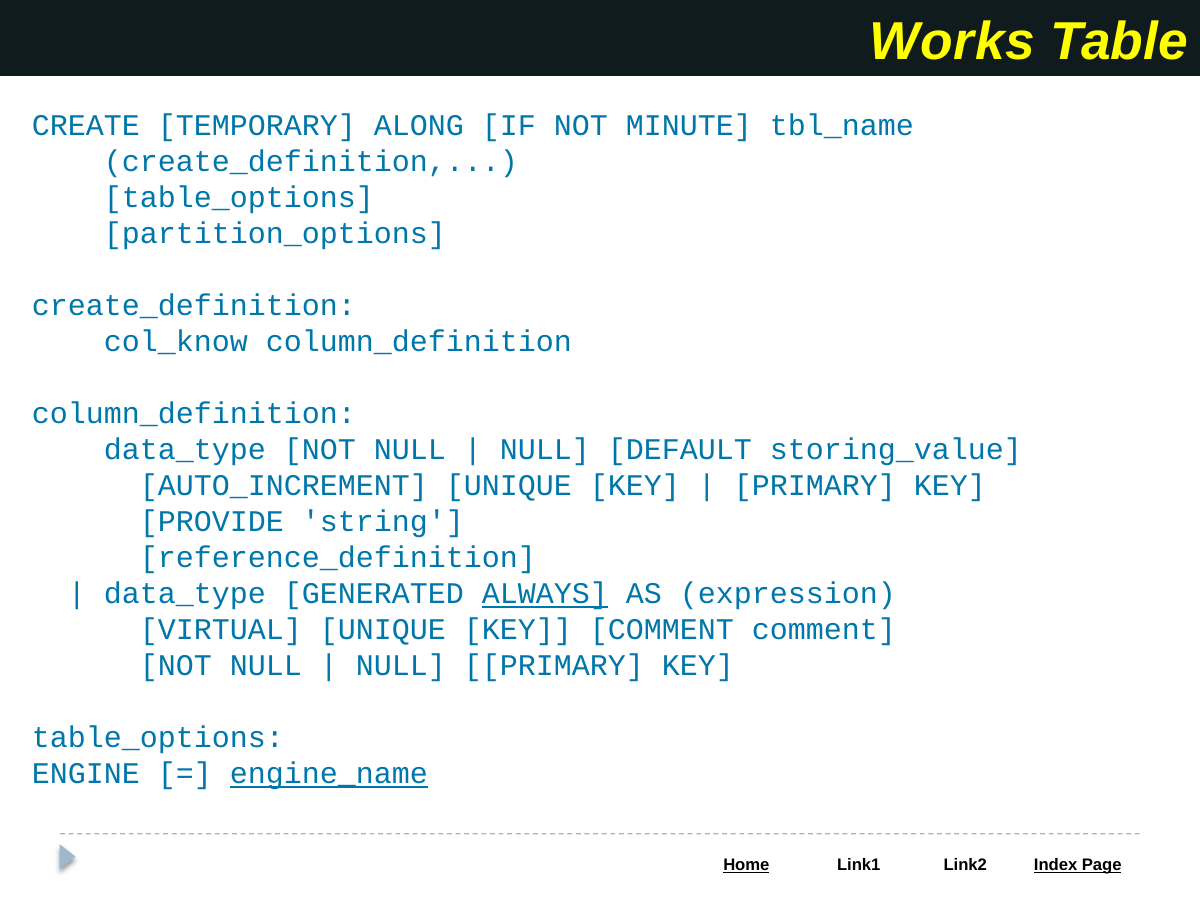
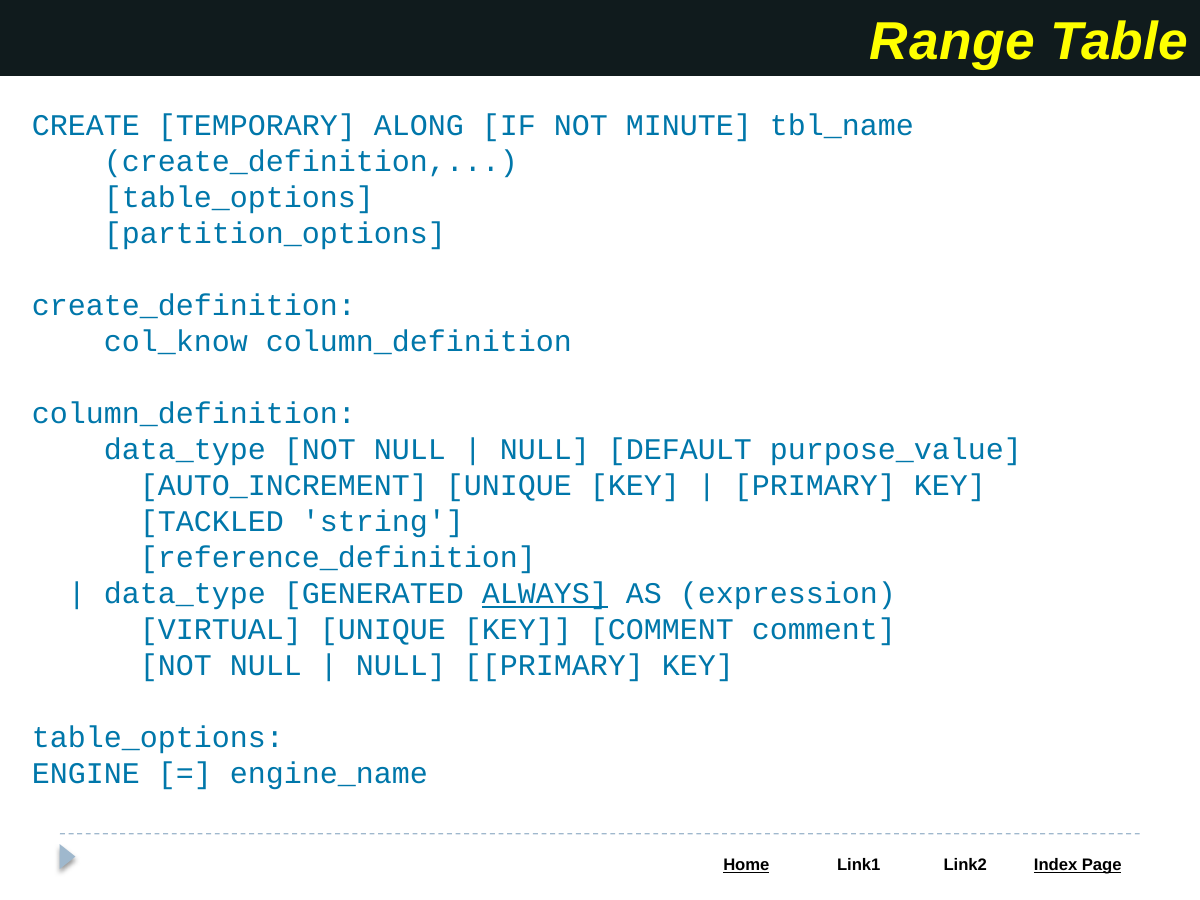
Works: Works -> Range (953, 42)
storing_value: storing_value -> purpose_value (896, 450)
PROVIDE: PROVIDE -> TACKLED (212, 522)
engine_name underline: present -> none (329, 774)
